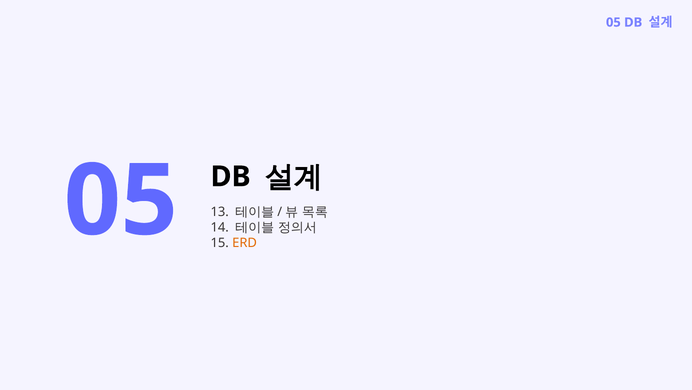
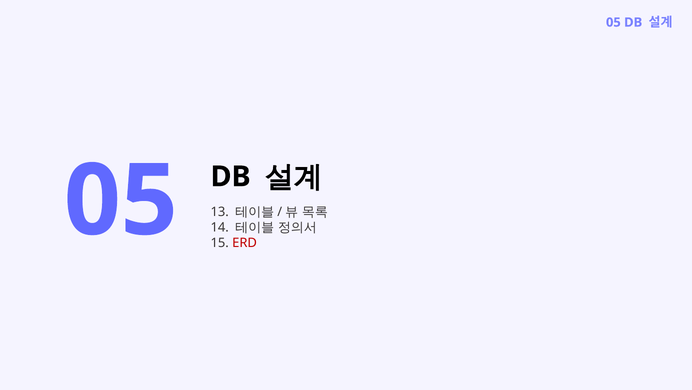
ERD colour: orange -> red (245, 242)
